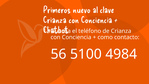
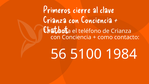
nuevo: nuevo -> cierre (82, 10)
4984: 4984 -> 1984 (121, 54)
